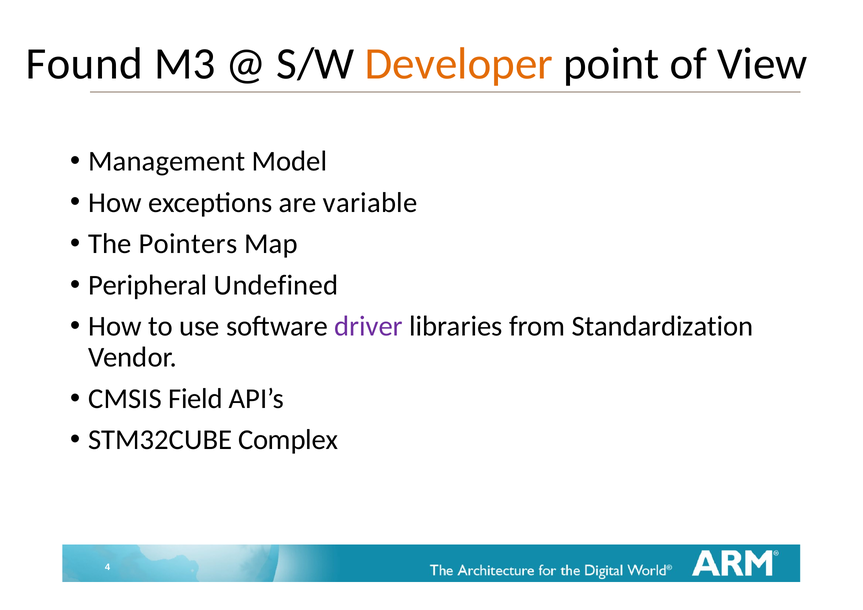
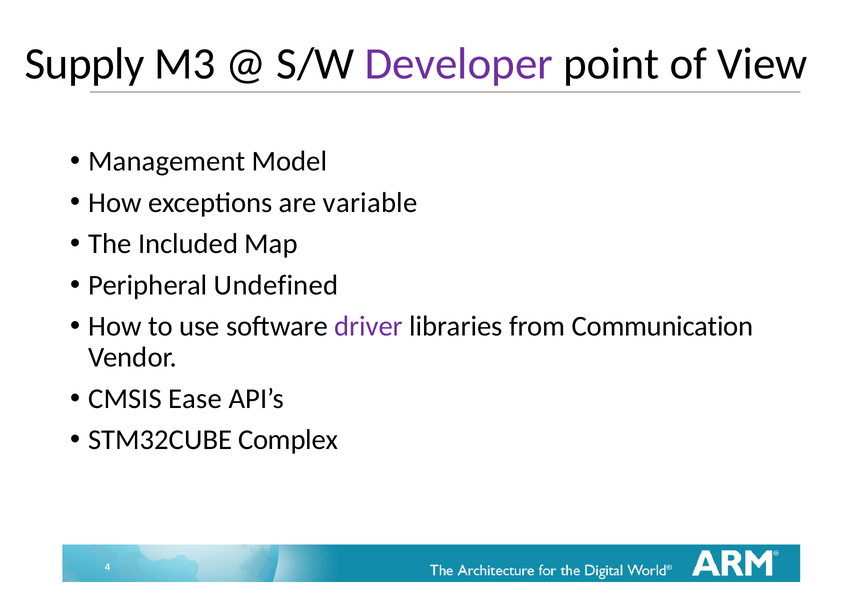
Found: Found -> Supply (85, 64)
Developer colour: orange -> purple (459, 64)
Pointers: Pointers -> Included (188, 244)
Standardization: Standardization -> Communication (663, 326)
Field: Field -> Ease (195, 399)
